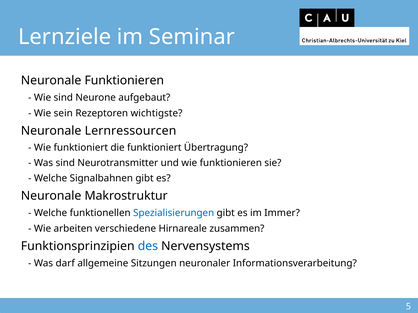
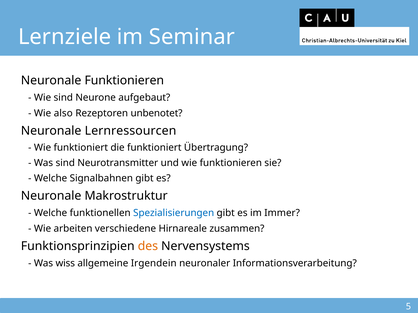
sein: sein -> also (63, 114)
wichtigste: wichtigste -> unbenotet (157, 114)
des colour: blue -> orange (148, 247)
darf: darf -> wiss (65, 264)
Sitzungen: Sitzungen -> Irgendein (154, 264)
